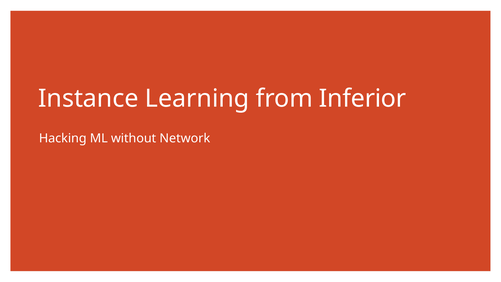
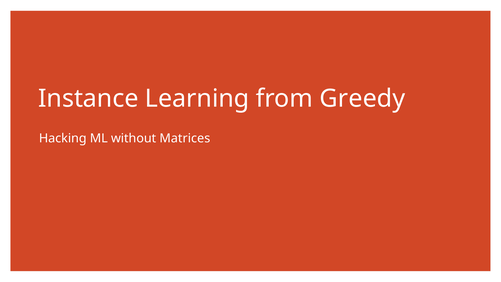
Inferior: Inferior -> Greedy (362, 99)
Network: Network -> Matrices (185, 138)
